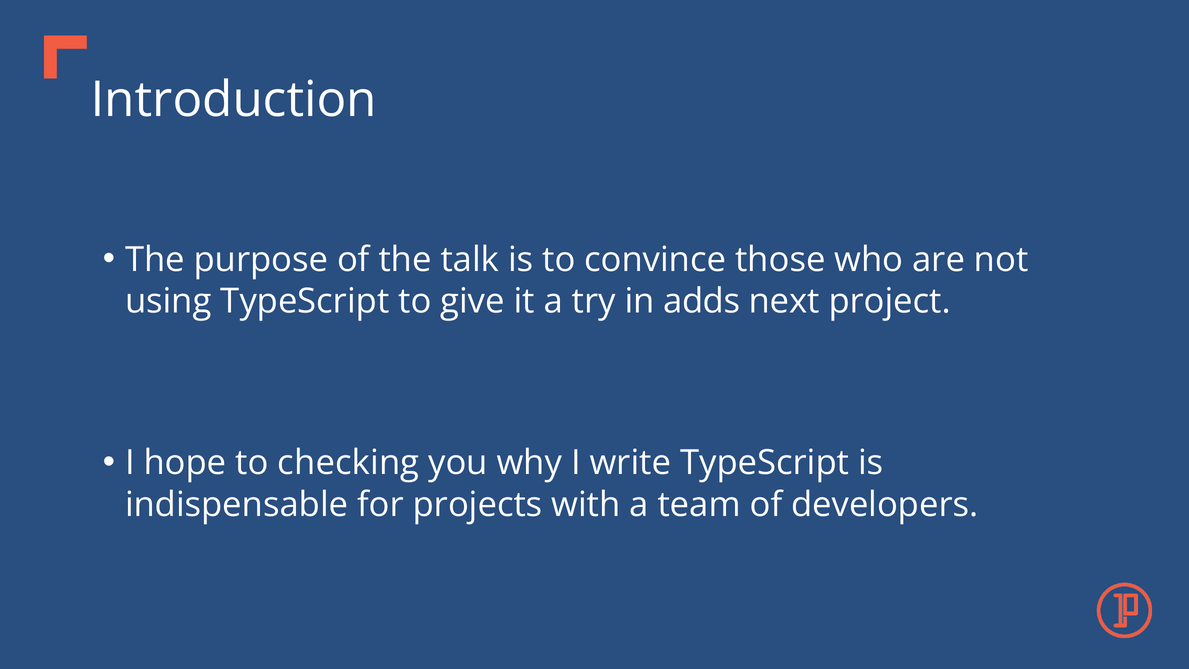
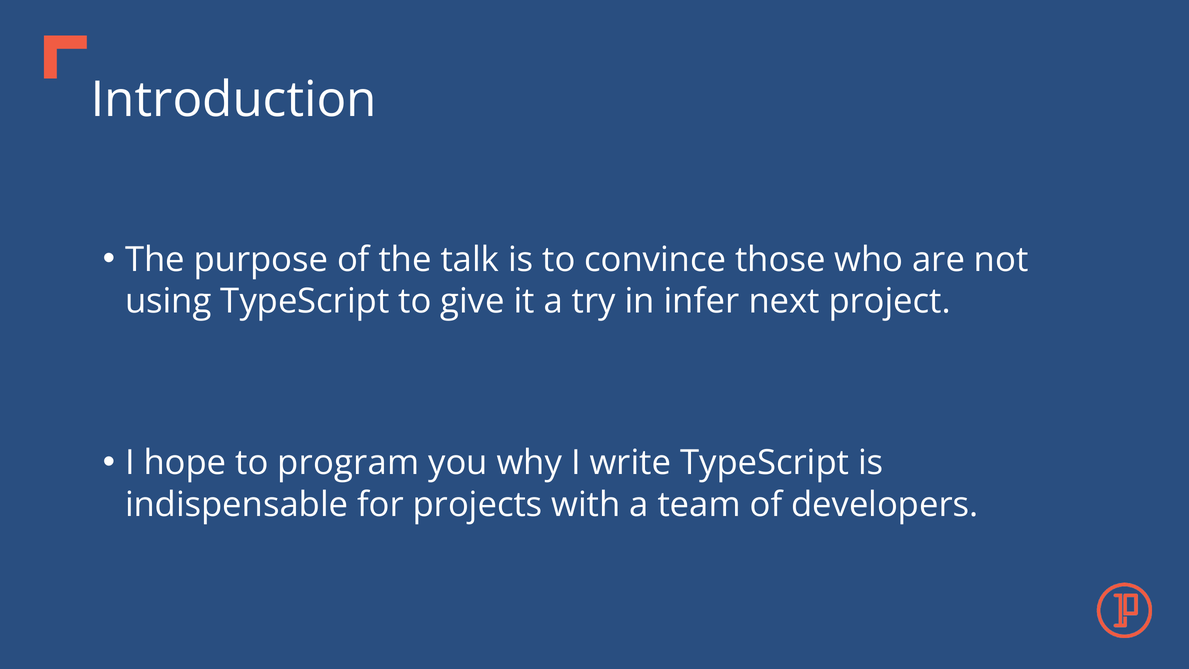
adds: adds -> infer (701, 301)
checking: checking -> program (348, 463)
